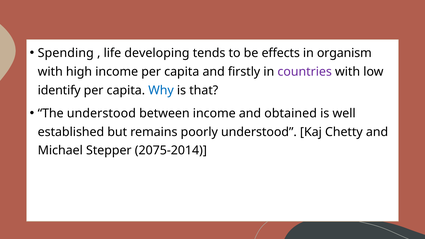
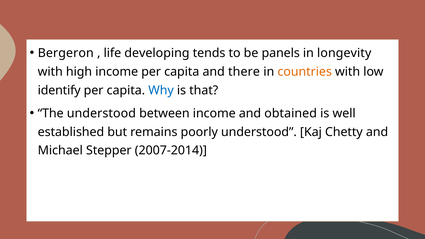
Spending: Spending -> Bergeron (66, 53)
effects: effects -> panels (281, 53)
organism: organism -> longevity (344, 53)
firstly: firstly -> there (244, 72)
countries colour: purple -> orange (305, 72)
2075-2014: 2075-2014 -> 2007-2014 (171, 151)
